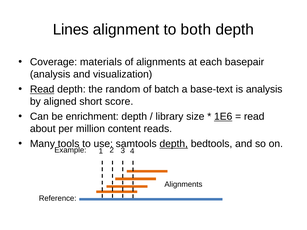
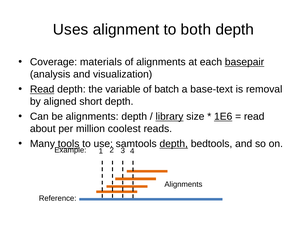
Lines: Lines -> Uses (71, 29)
basepair underline: none -> present (245, 62)
random: random -> variable (123, 89)
is analysis: analysis -> removal (264, 89)
short score: score -> depth (119, 102)
be enrichment: enrichment -> alignments (92, 117)
library underline: none -> present (169, 117)
content: content -> coolest (124, 129)
tools underline: none -> present (69, 144)
